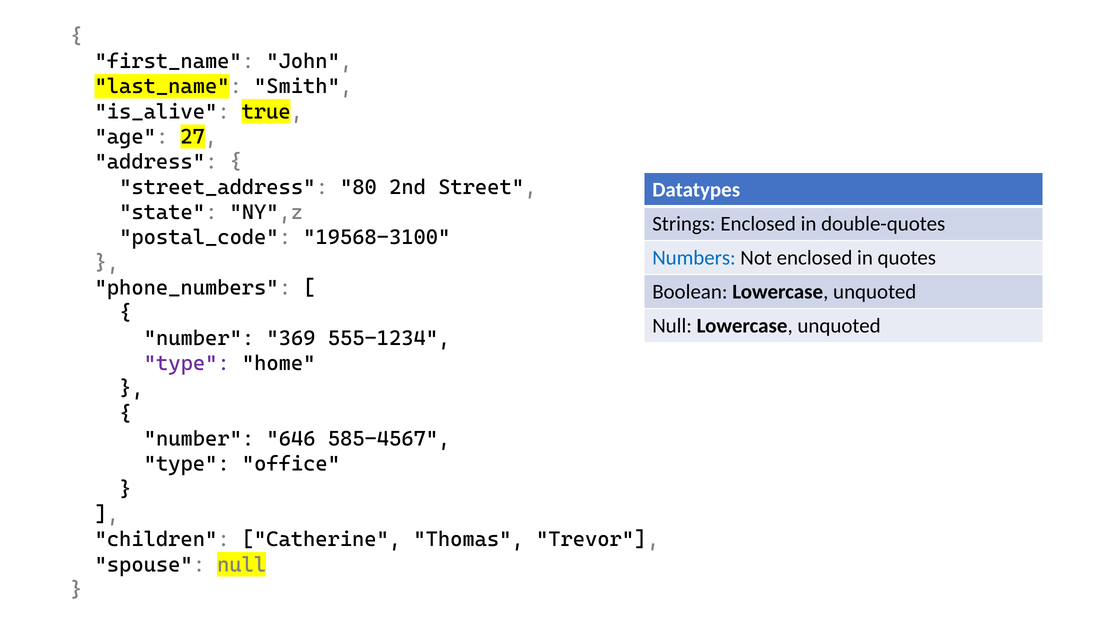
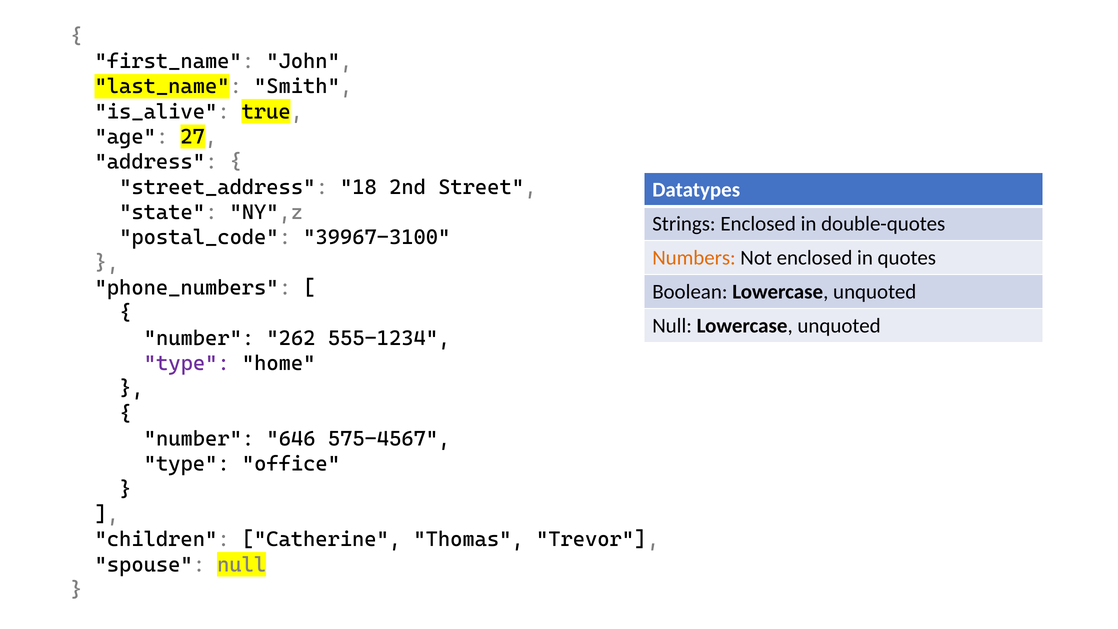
80: 80 -> 18 (358, 187)
19568-3100: 19568-3100 -> 39967-3100 (377, 237)
Numbers colour: blue -> orange (694, 258)
369: 369 -> 262 (291, 338)
585-4567: 585-4567 -> 575-4567 (389, 439)
